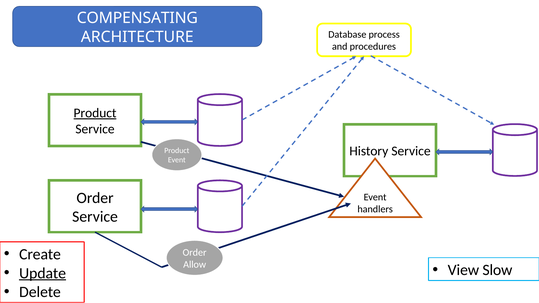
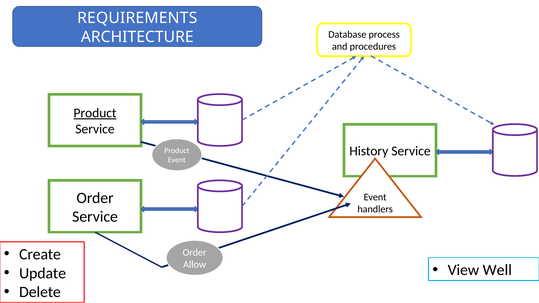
COMPENSATING: COMPENSATING -> REQUIREMENTS (137, 18)
Slow: Slow -> Well (497, 270)
Update underline: present -> none (43, 273)
